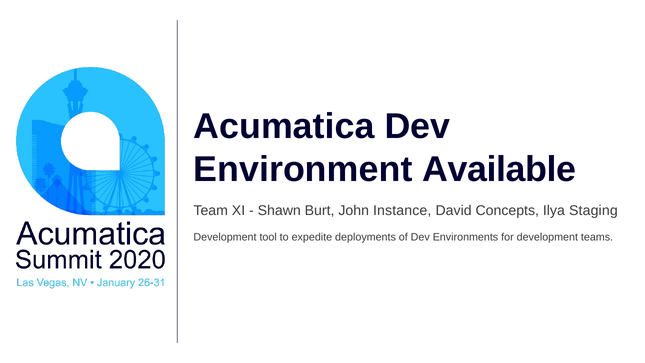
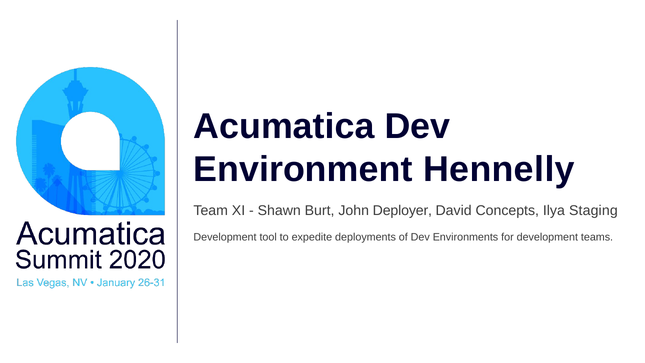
Available: Available -> Hennelly (499, 170)
Instance: Instance -> Deployer (402, 210)
